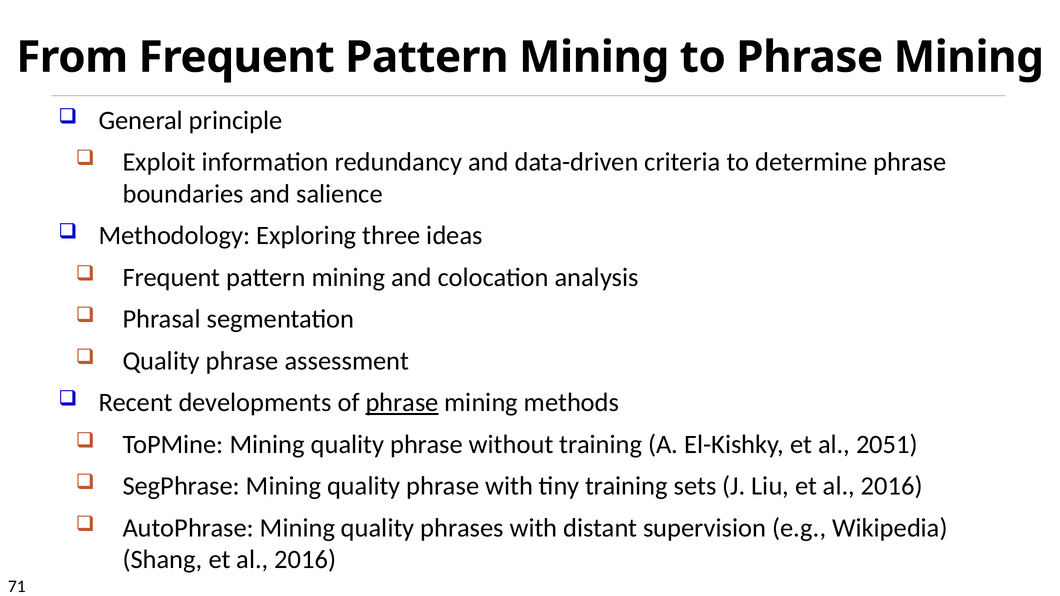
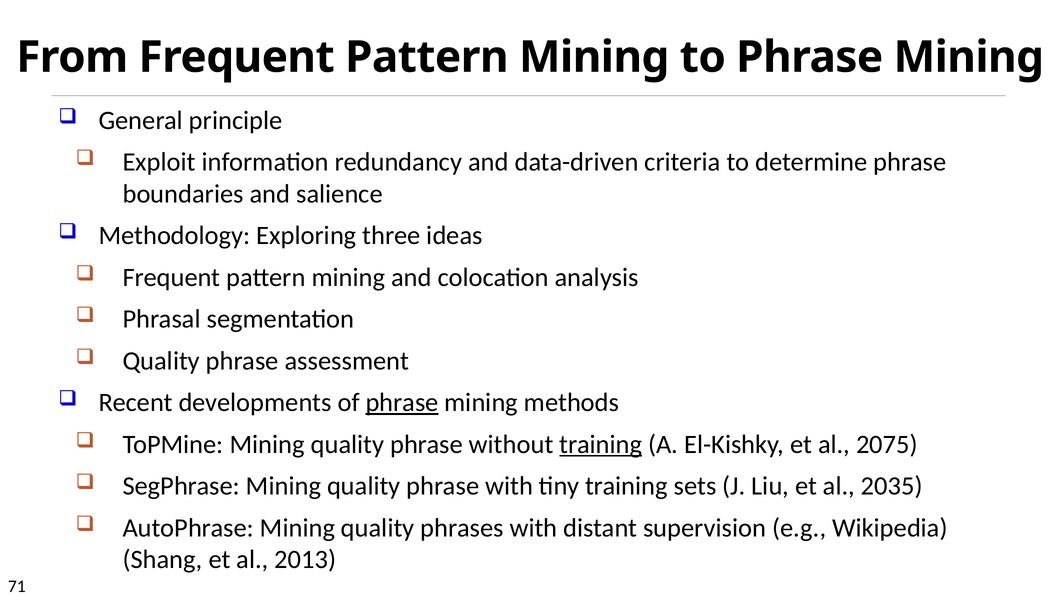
training underline: none -> present (601, 445)
2051: 2051 -> 2075 (887, 445)
Liu et al 2016: 2016 -> 2035 (892, 486)
Shang et al 2016: 2016 -> 2013 (305, 560)
